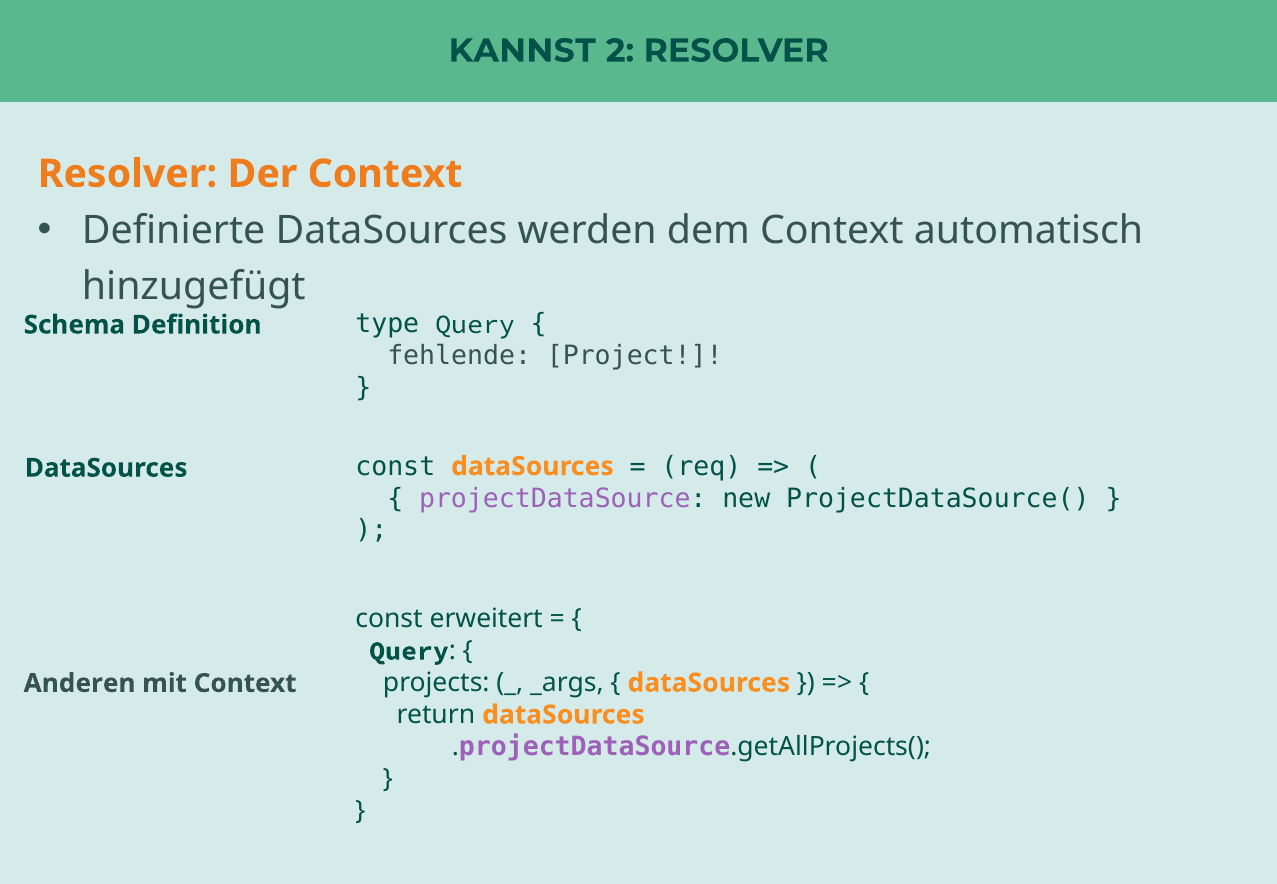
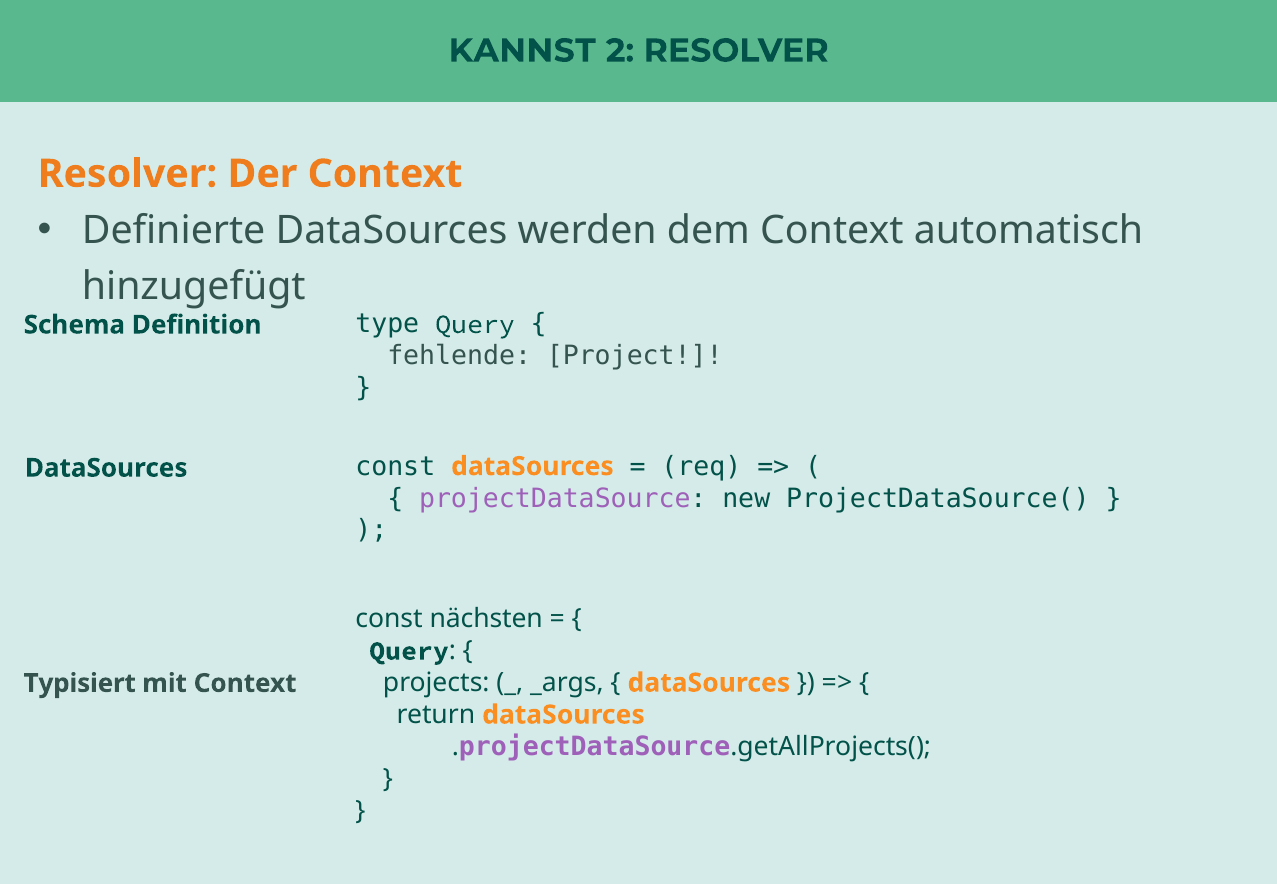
erweitert: erweitert -> nächsten (486, 619)
Anderen: Anderen -> Typisiert (80, 683)
